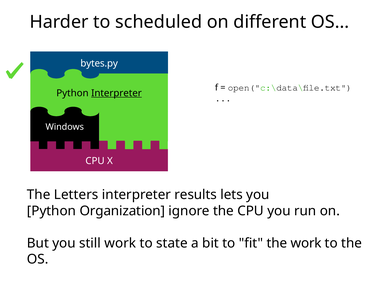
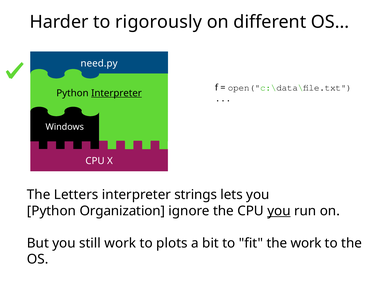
scheduled: scheduled -> rigorously (159, 22)
bytes.py: bytes.py -> need.py (99, 63)
results: results -> strings (196, 195)
you underline: none -> present (279, 211)
state: state -> plots (172, 243)
